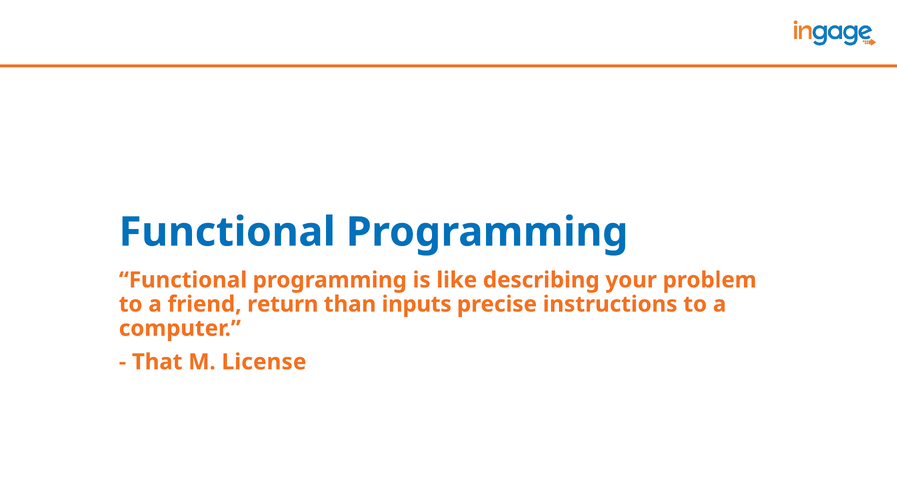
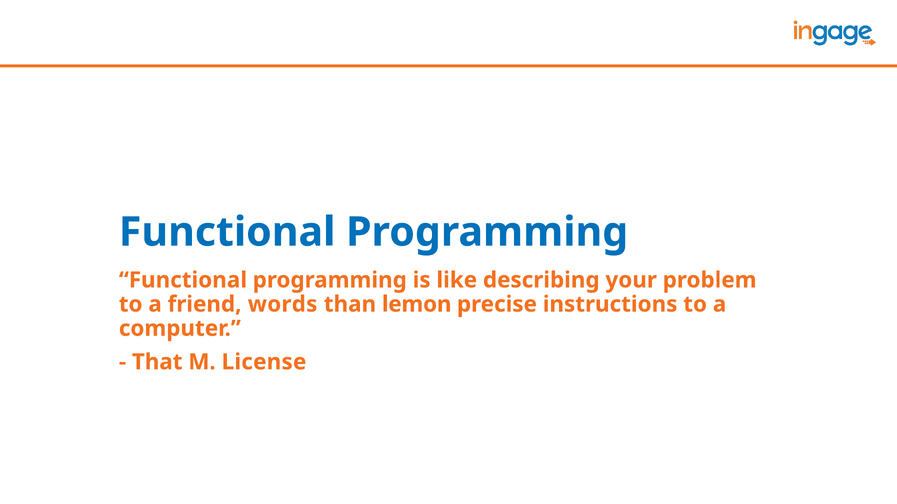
return: return -> words (283, 305)
inputs: inputs -> lemon (417, 305)
